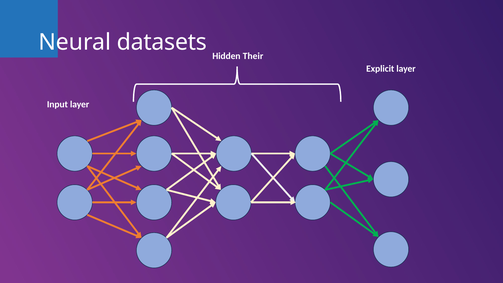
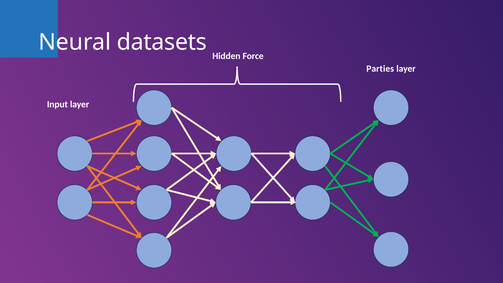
Their: Their -> Force (253, 56)
Explicit: Explicit -> Parties (380, 69)
